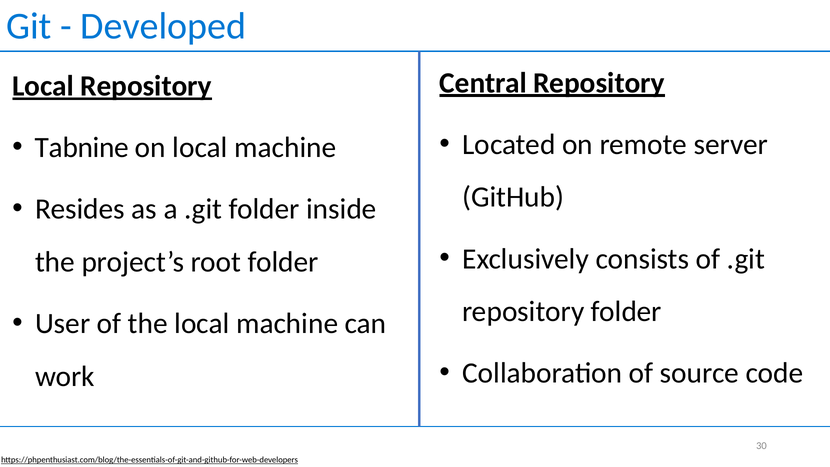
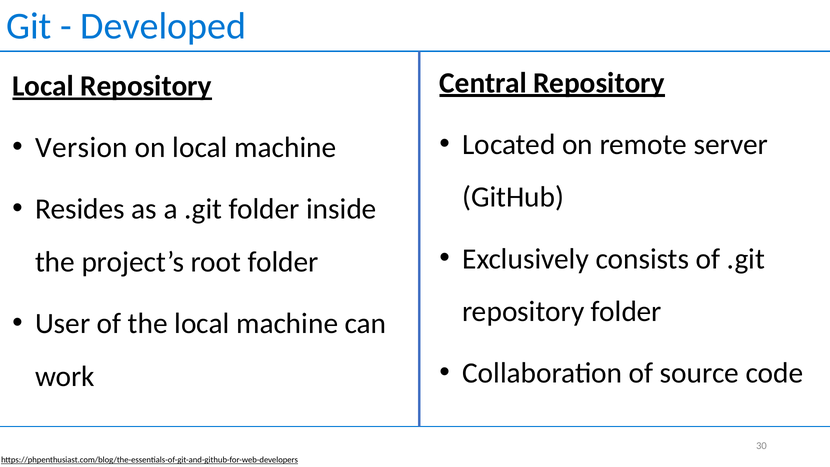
Tabnine: Tabnine -> Version (82, 148)
